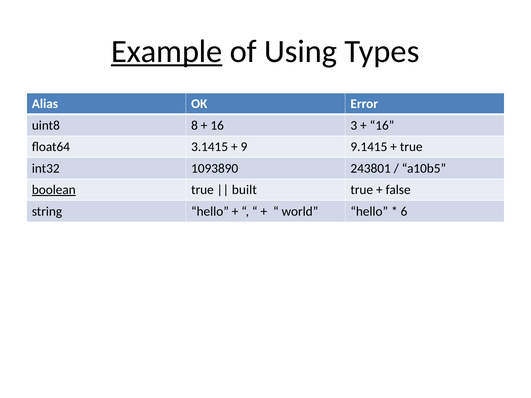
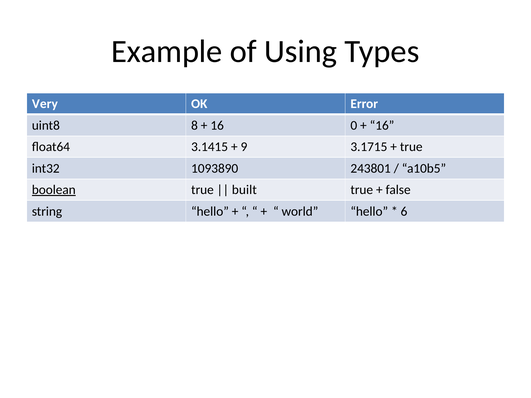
Example underline: present -> none (167, 51)
Alias: Alias -> Very (45, 104)
3: 3 -> 0 (354, 125)
9.1415: 9.1415 -> 3.1715 (369, 147)
